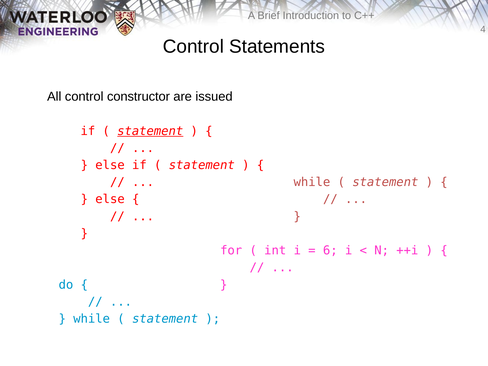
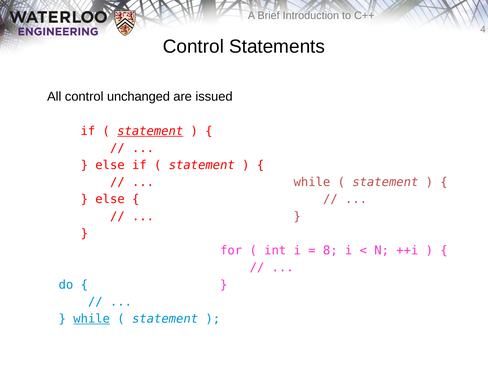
constructor: constructor -> unchanged (138, 96)
6: 6 -> 8 (330, 251)
while underline: none -> present (92, 319)
